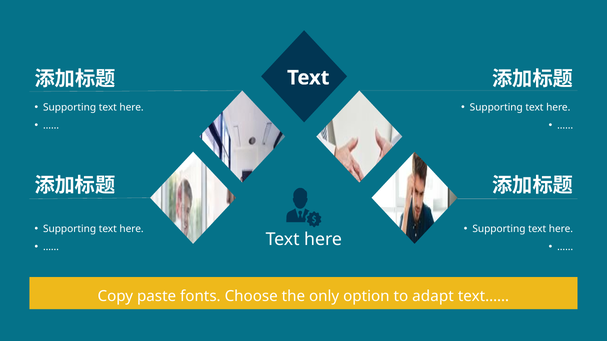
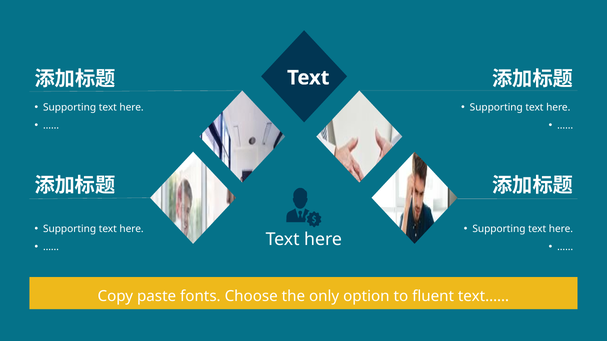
adapt: adapt -> fluent (433, 296)
